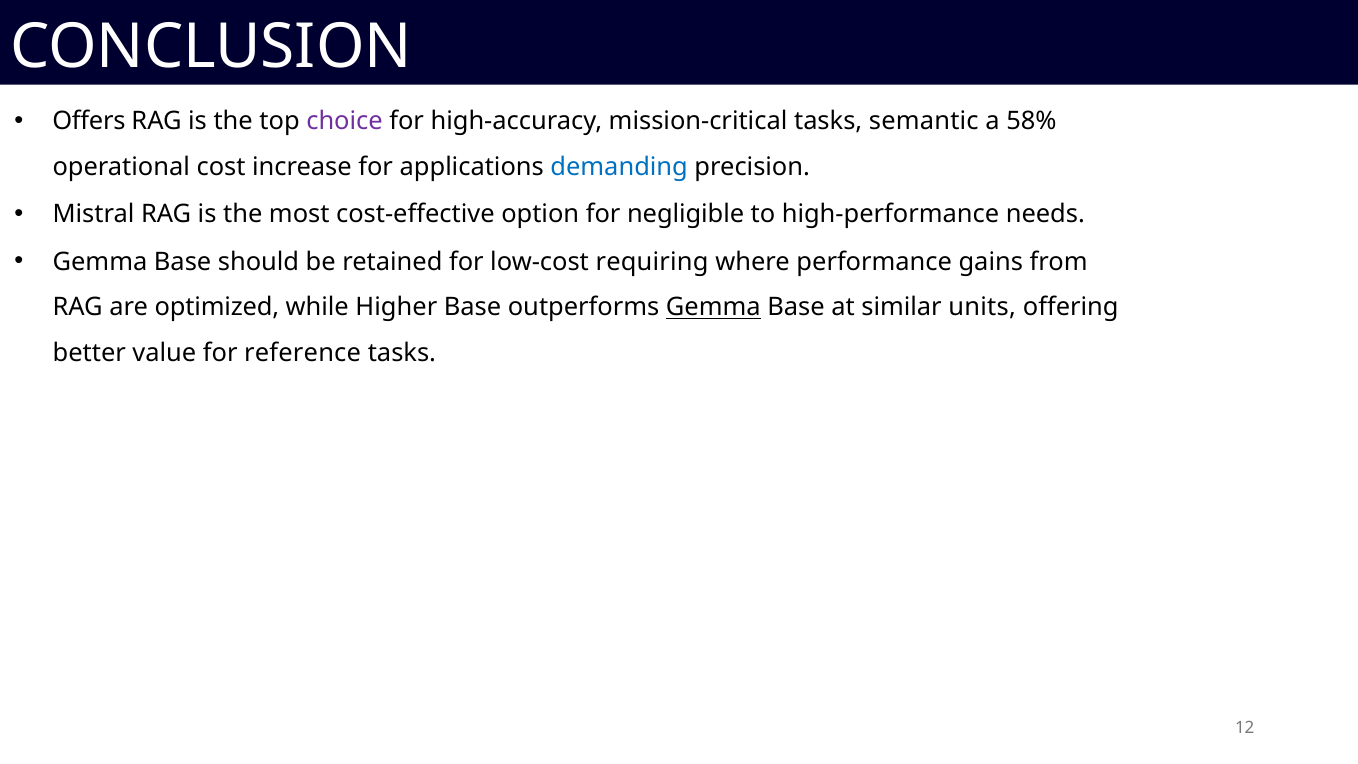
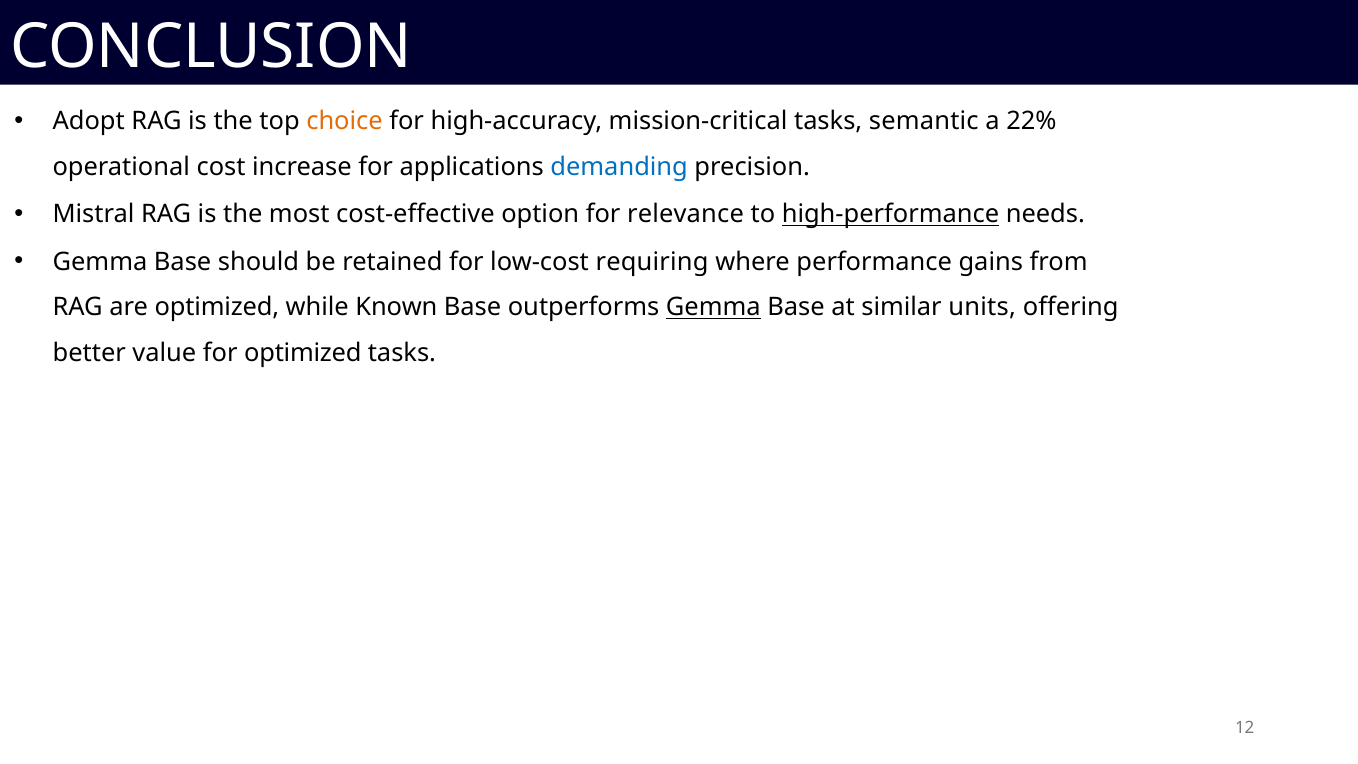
Offers: Offers -> Adopt (89, 121)
choice colour: purple -> orange (345, 121)
58%: 58% -> 22% (1031, 121)
negligible: negligible -> relevance (685, 214)
high-performance underline: none -> present (890, 214)
Higher: Higher -> Known (396, 307)
for reference: reference -> optimized (303, 353)
